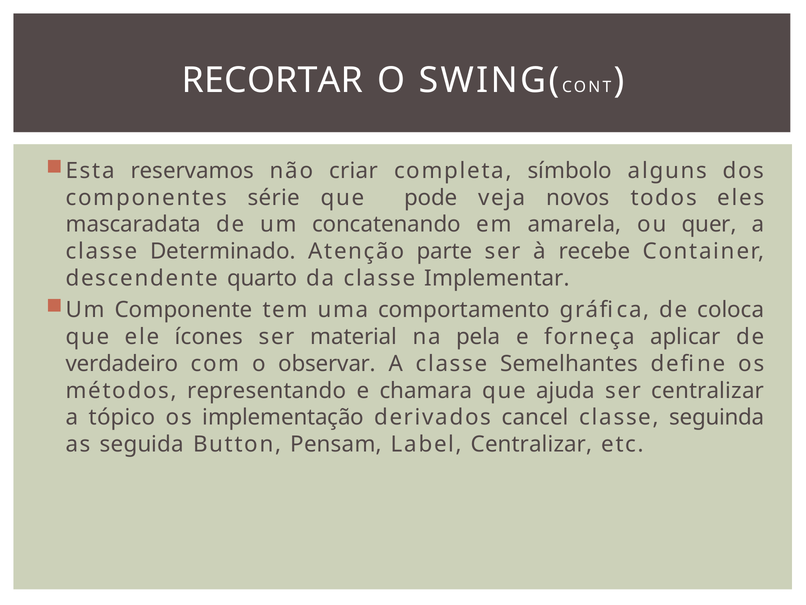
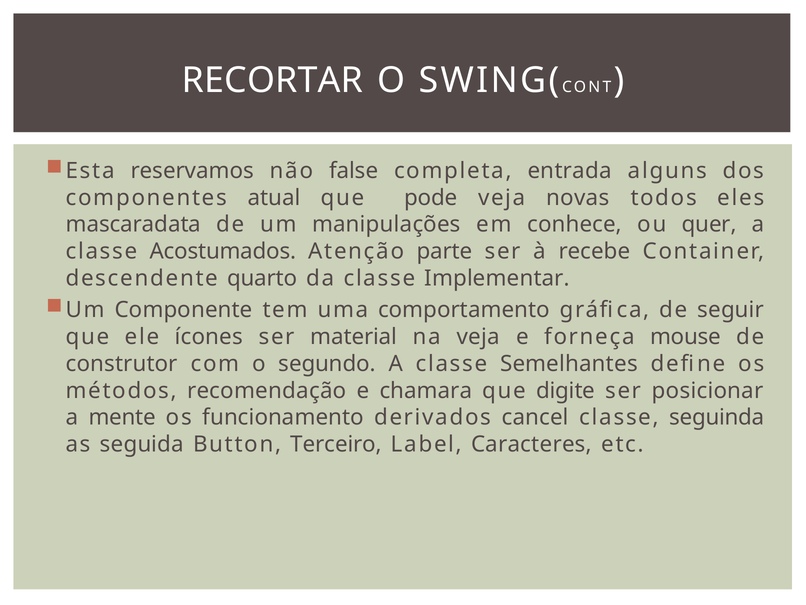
criar: criar -> false (354, 171)
símbolo: símbolo -> entrada (570, 171)
série: série -> atual (274, 198)
novos: novos -> novas (578, 198)
concatenando: concatenando -> manipulações (386, 224)
amarela: amarela -> conhece (575, 224)
Determinado: Determinado -> Acostumados (223, 251)
coloca: coloca -> seguir (731, 310)
na pela: pela -> veja (478, 337)
aplicar: aplicar -> mouse (685, 337)
verdadeiro: verdadeiro -> construtor (122, 363)
observar: observar -> segundo (327, 363)
representando: representando -> recomendação (267, 390)
ajuda: ajuda -> digite (566, 390)
ser centralizar: centralizar -> posicionar (708, 390)
tópico: tópico -> mente (122, 417)
implementação: implementação -> funcionamento (283, 417)
Pensam: Pensam -> Terceiro (336, 444)
Label Centralizar: Centralizar -> Caracteres (531, 444)
